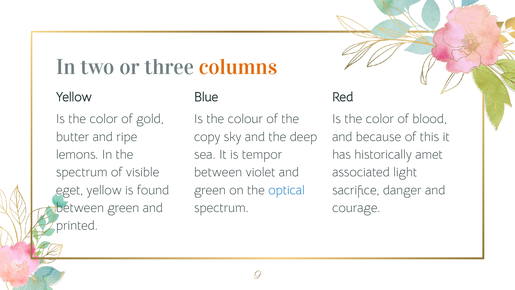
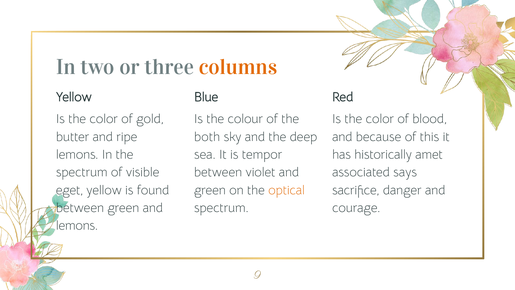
copy: copy -> both (207, 137)
light: light -> says (405, 172)
optical colour: blue -> orange (287, 190)
printed: printed -> lemons (77, 225)
